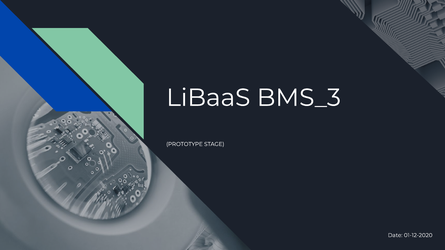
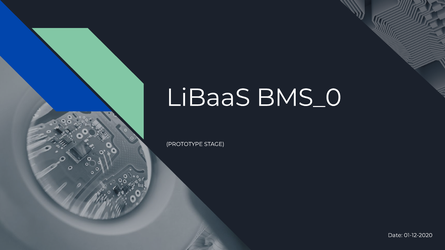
BMS_3: BMS_3 -> BMS_0 (299, 98)
